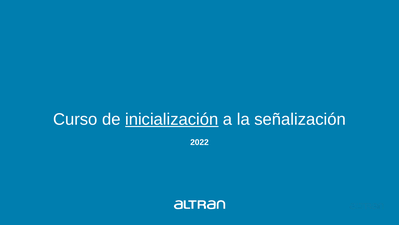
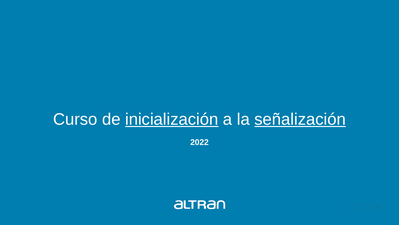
señalización underline: none -> present (300, 119)
